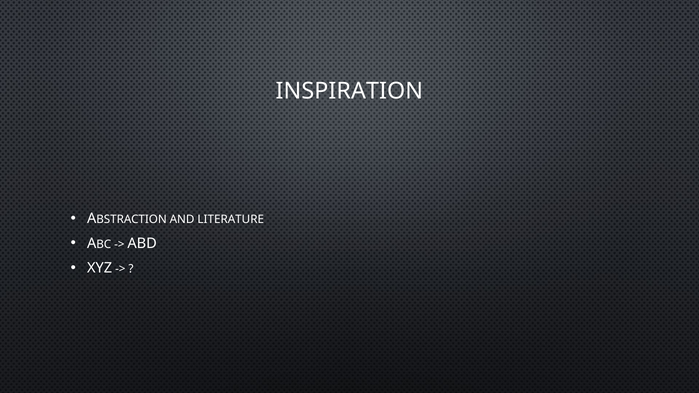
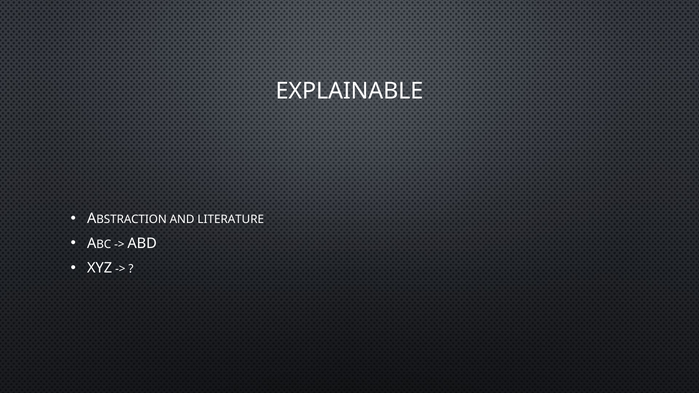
INSPIRATION: INSPIRATION -> EXPLAINABLE (349, 91)
